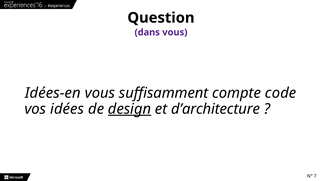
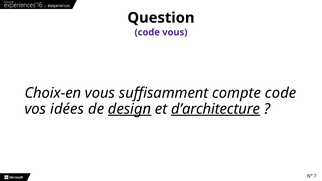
dans: dans -> code (147, 32)
Idées-en: Idées-en -> Choix-en (53, 93)
d’architecture underline: none -> present (216, 109)
